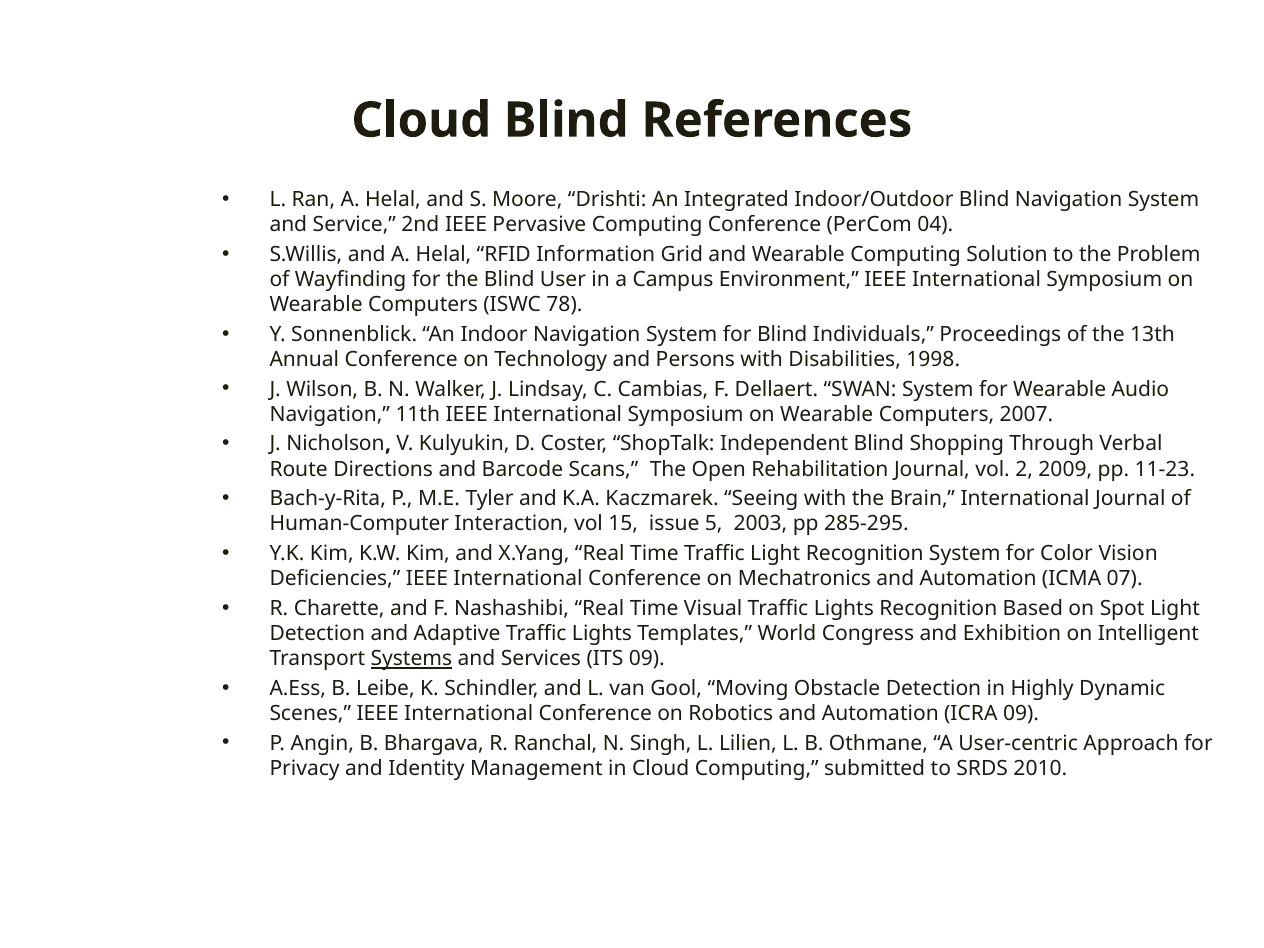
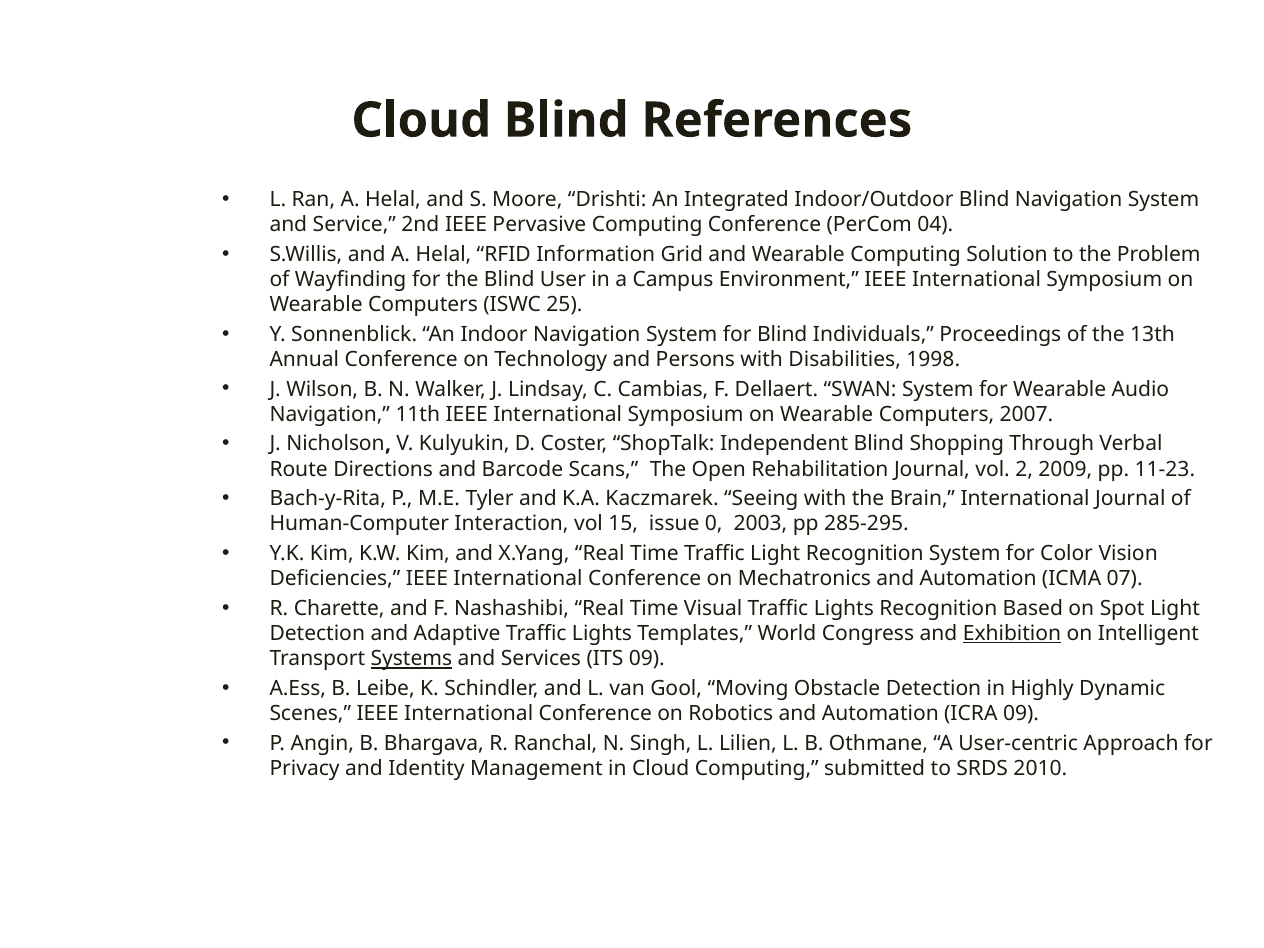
78: 78 -> 25 (564, 305)
5: 5 -> 0 (714, 524)
Exhibition underline: none -> present (1012, 634)
